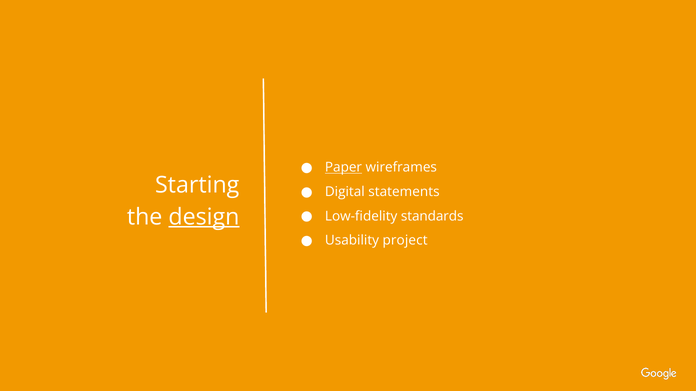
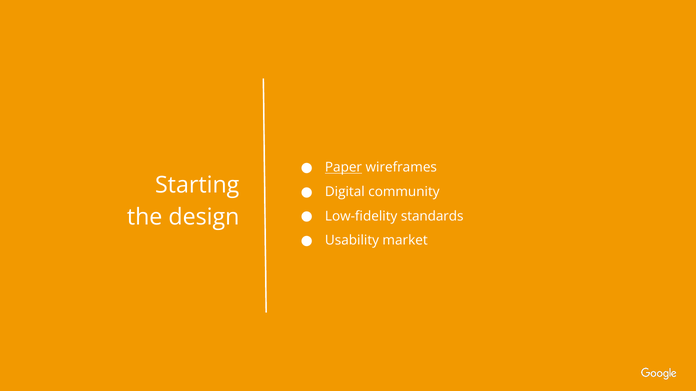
statements: statements -> community (404, 192)
design underline: present -> none (204, 217)
project: project -> market (405, 241)
